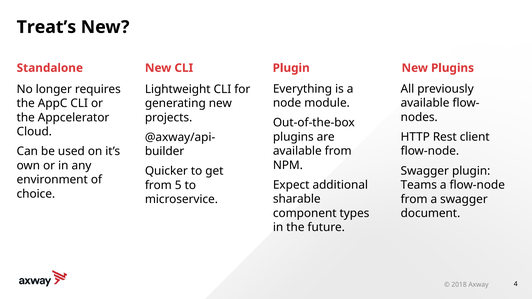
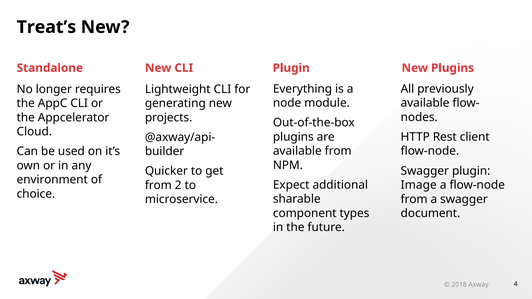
Teams: Teams -> Image (419, 185)
5: 5 -> 2 (178, 185)
